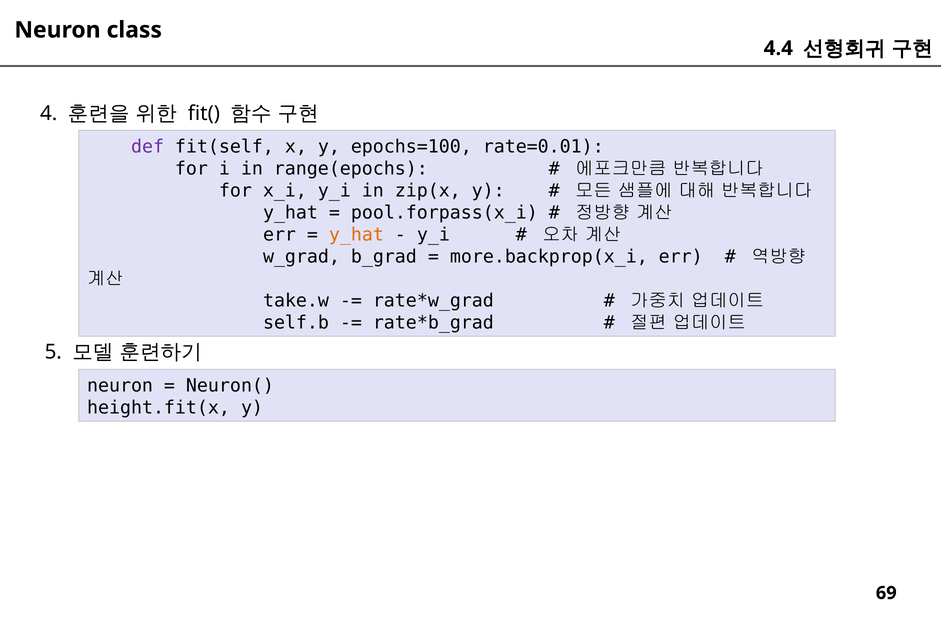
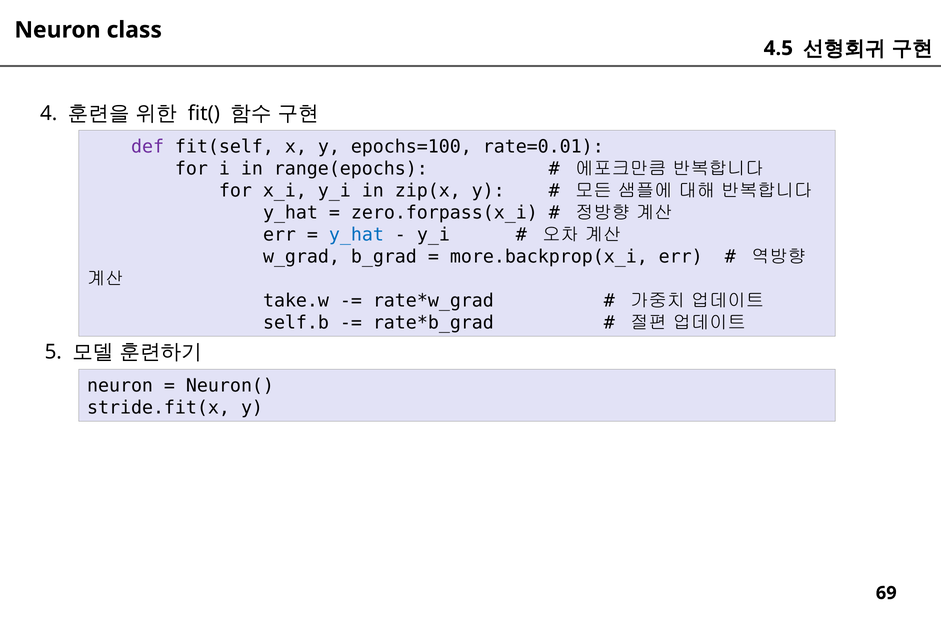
4.4: 4.4 -> 4.5 (778, 48)
pool.forpass(x_i: pool.forpass(x_i -> zero.forpass(x_i (444, 213)
y_hat colour: orange -> blue (356, 235)
height.fit(x: height.fit(x -> stride.fit(x (159, 408)
